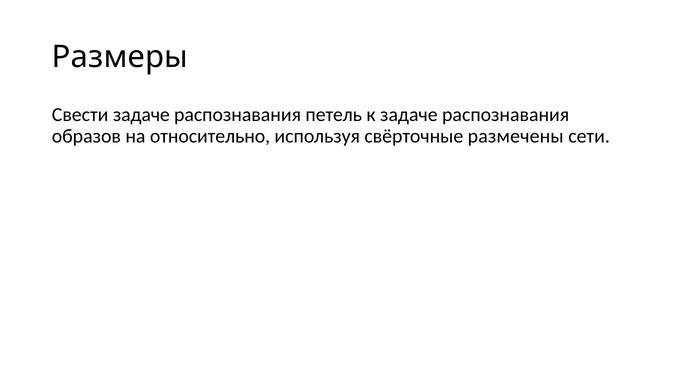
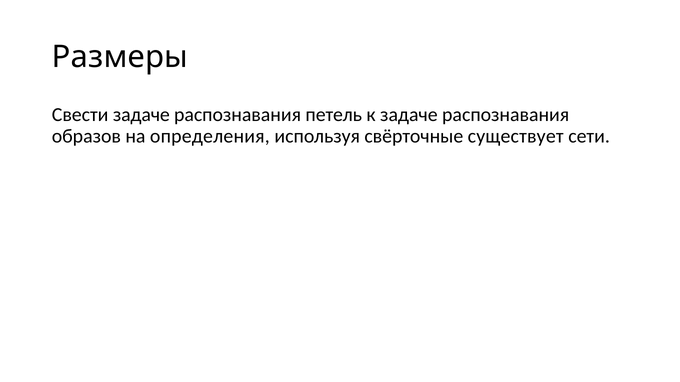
относительно: относительно -> определения (210, 136)
размечены: размечены -> существует (516, 136)
